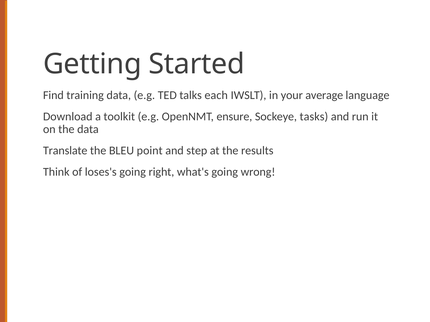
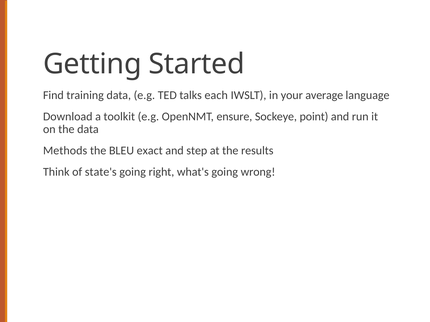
tasks: tasks -> point (314, 117)
Translate: Translate -> Methods (65, 151)
point: point -> exact (150, 151)
loses's: loses's -> state's (101, 172)
